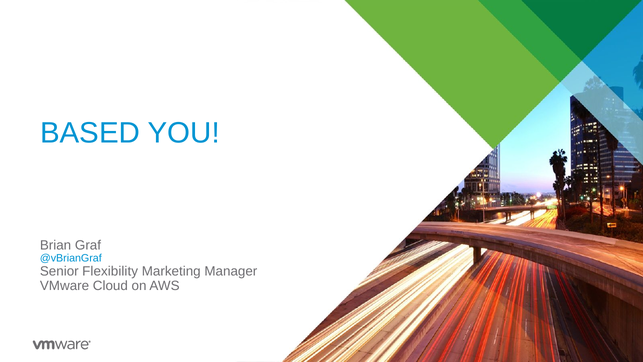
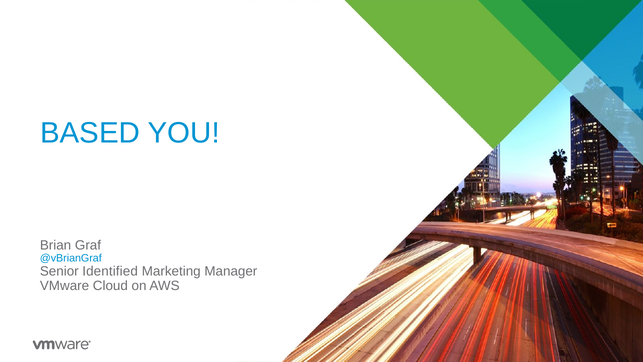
Flexibility: Flexibility -> Identified (110, 271)
